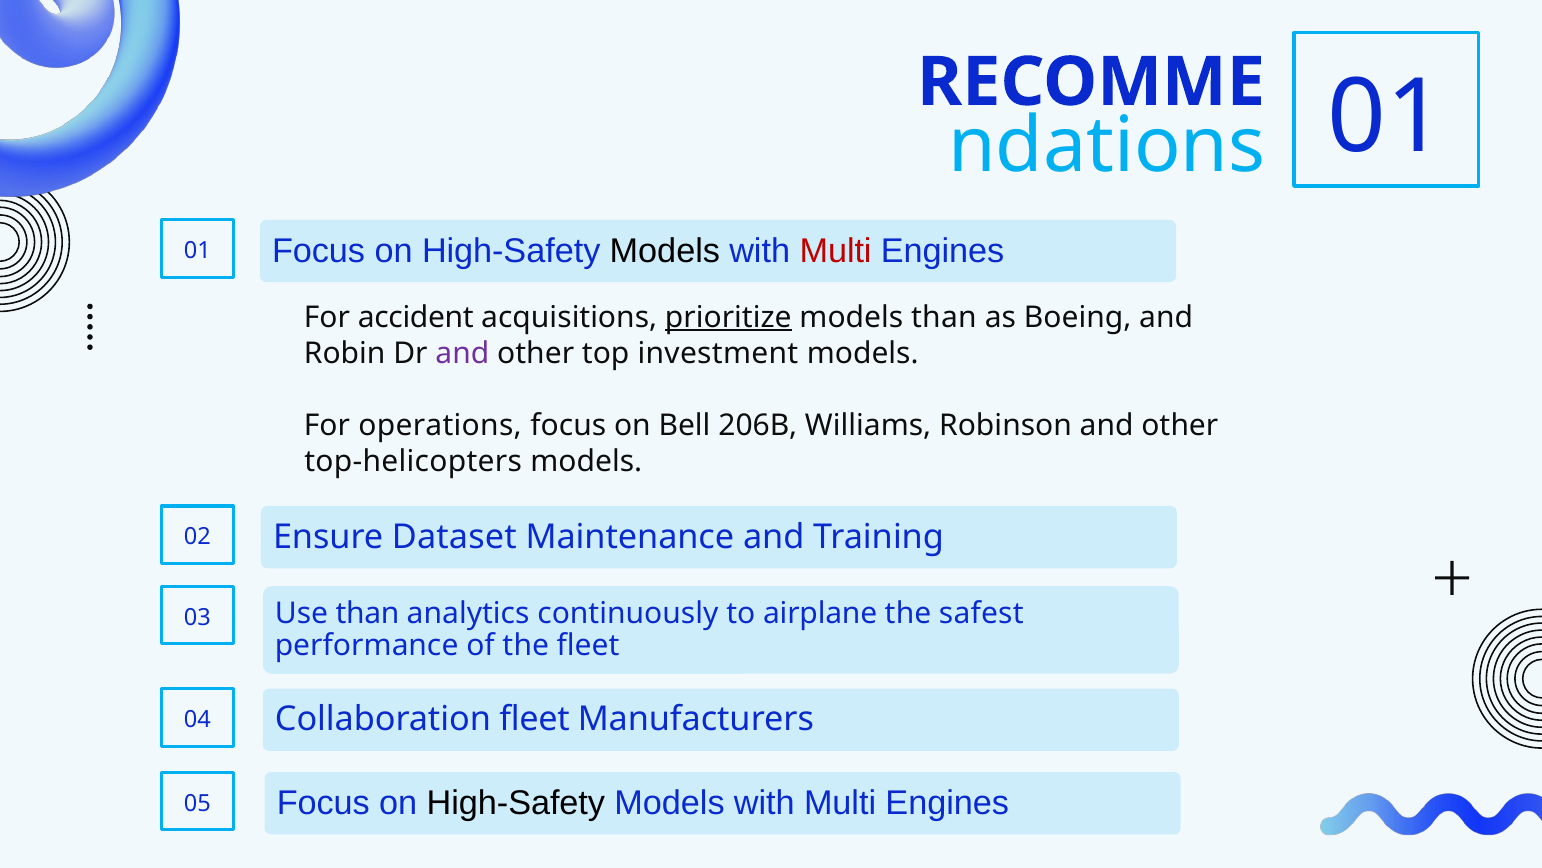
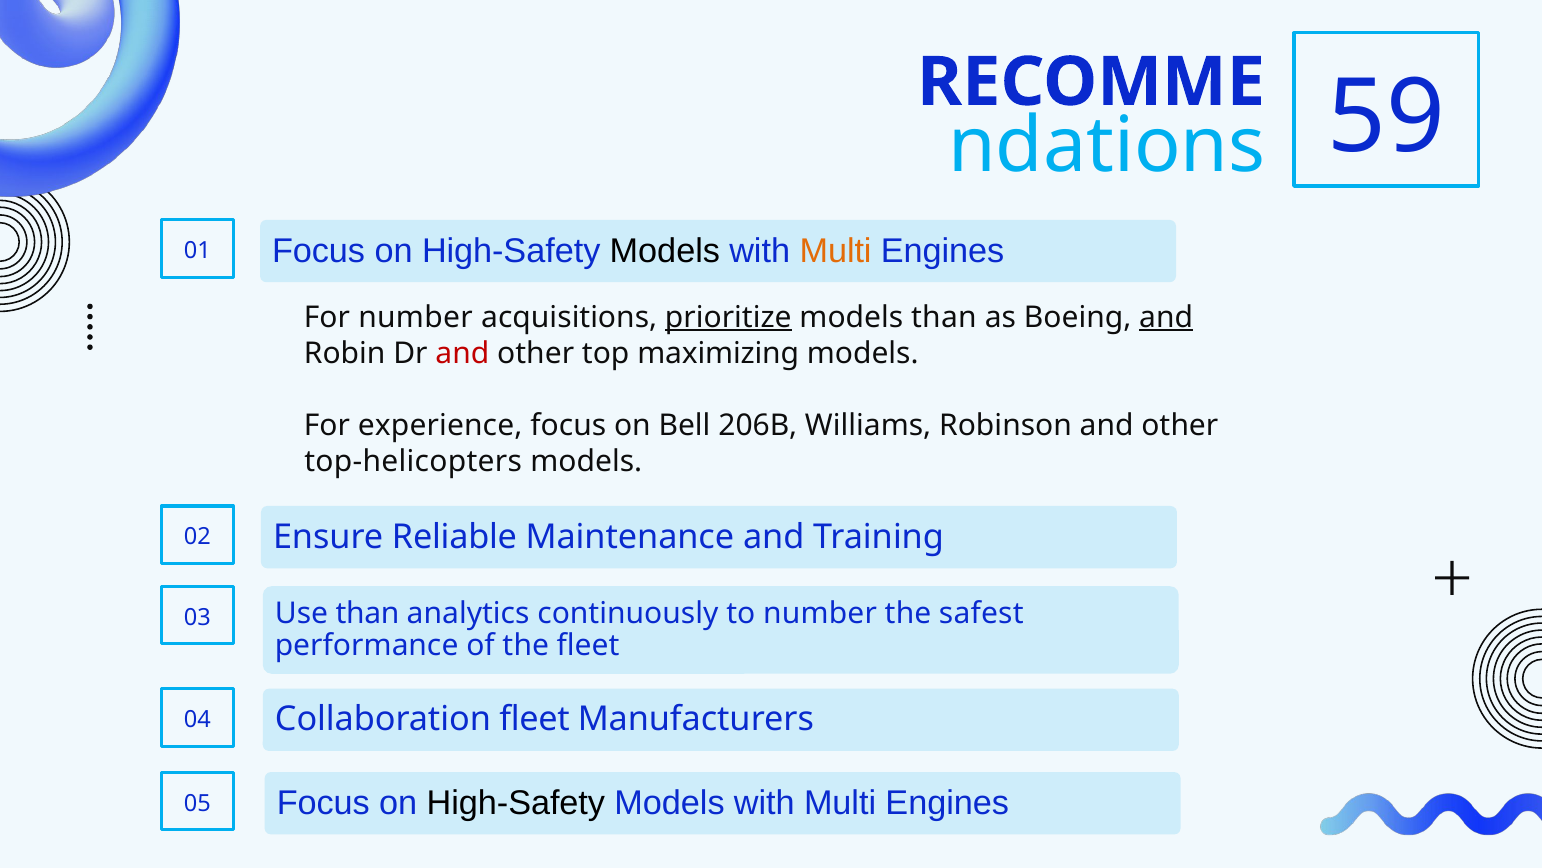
RECOMME 01: 01 -> 59 (1386, 117)
Multi colour: red -> orange (836, 251)
For accident: accident -> number (416, 317)
and underline: none -> present (1166, 317)
and colour: purple -> red (462, 353)
investment: investment -> maximizing (718, 353)
operations: operations -> experience (440, 425)
Dataset: Dataset -> Reliable (454, 537)
to airplane: airplane -> number (820, 613)
